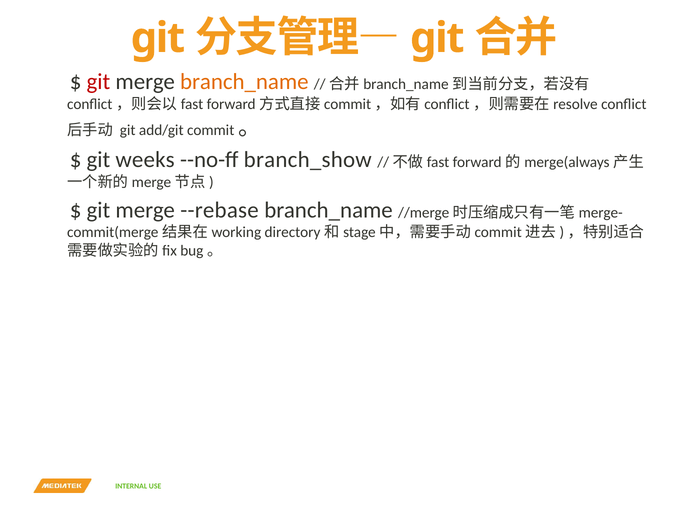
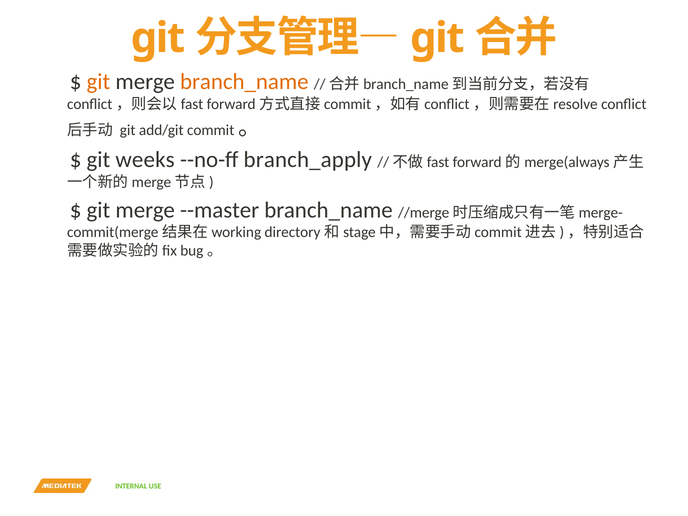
git colour: red -> orange (98, 82)
branch_show: branch_show -> branch_apply (308, 160)
--rebase: --rebase -> --master (220, 210)
